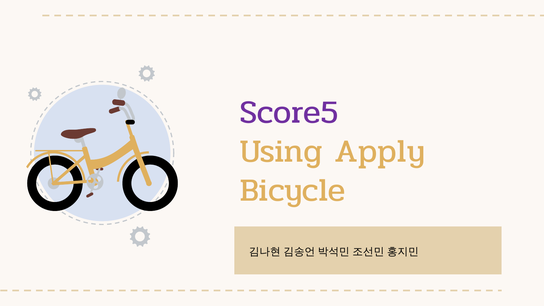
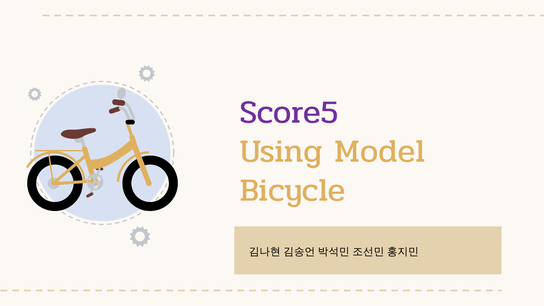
Apply: Apply -> Model (380, 151)
